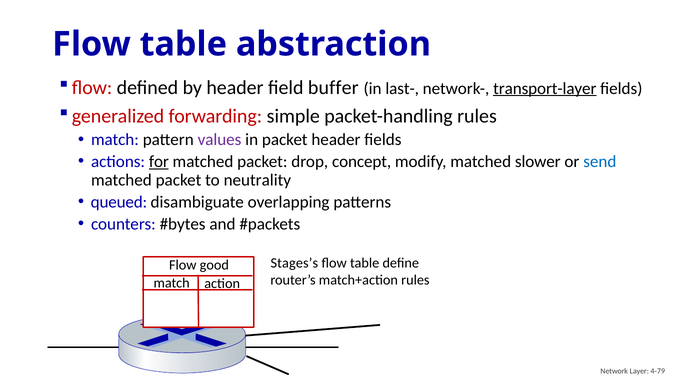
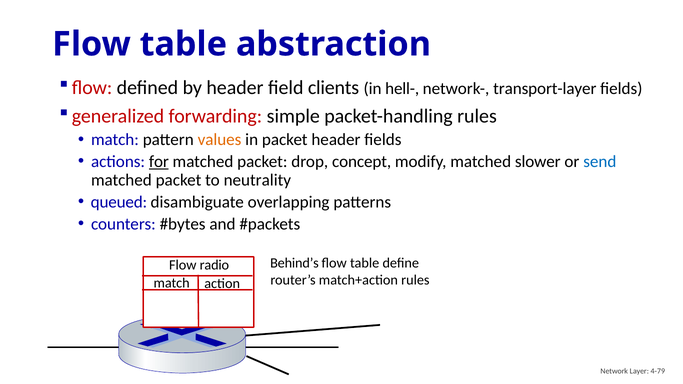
buffer: buffer -> clients (333, 87)
last-: last- -> hell- (402, 88)
transport-layer underline: present -> none (545, 88)
values colour: purple -> orange (220, 140)
Stages’s: Stages’s -> Behind’s (294, 263)
good: good -> radio (214, 265)
